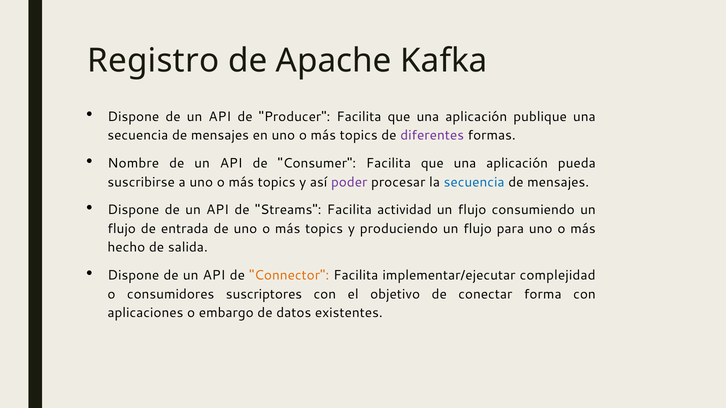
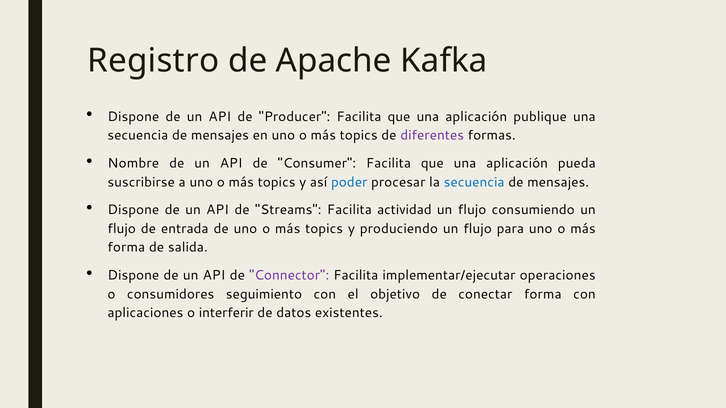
poder colour: purple -> blue (349, 182)
hecho: hecho -> forma (126, 248)
Connector colour: orange -> purple (289, 276)
complejidad: complejidad -> operaciones (558, 276)
suscriptores: suscriptores -> seguimiento (264, 294)
embargo: embargo -> interferir (226, 313)
